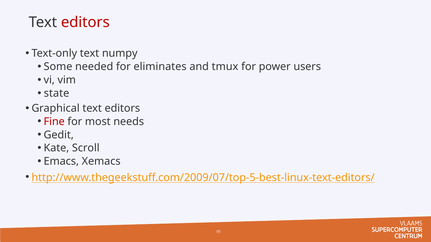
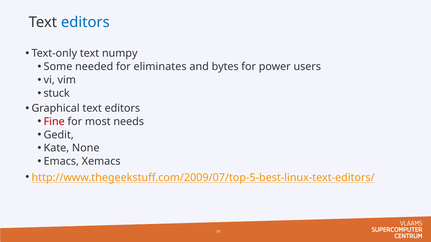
editors colour: red -> blue (85, 22)
tmux: tmux -> bytes (225, 67)
state: state -> stuck (57, 93)
Scroll: Scroll -> None (86, 148)
